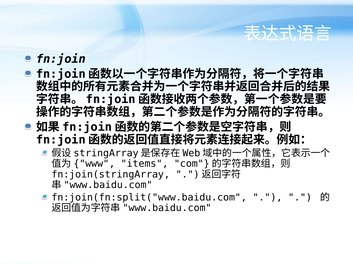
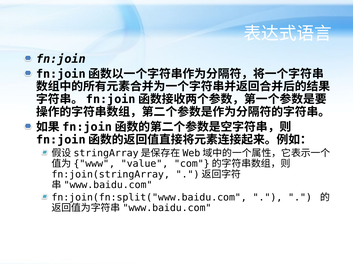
items: items -> value (145, 164)
